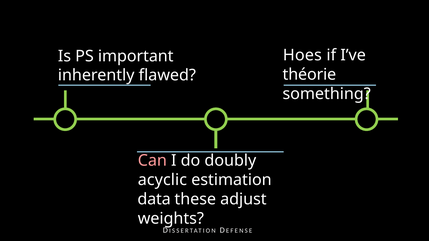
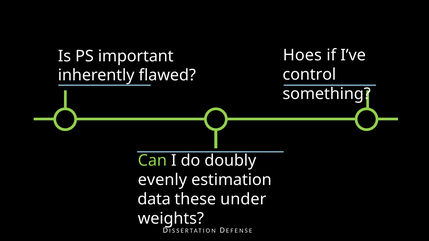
théorie: théorie -> control (309, 75)
Can colour: pink -> light green (152, 161)
acyclic: acyclic -> evenly (162, 180)
adjust: adjust -> under (243, 199)
